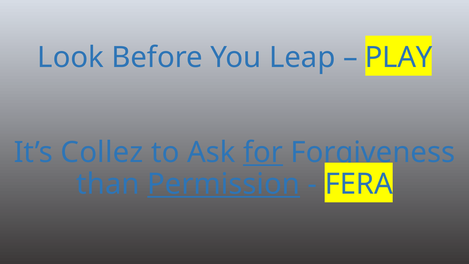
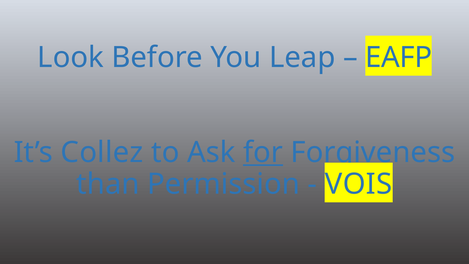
PLAY: PLAY -> EAFP (399, 57)
Permission underline: present -> none (224, 184)
FERA: FERA -> VOIS (359, 184)
